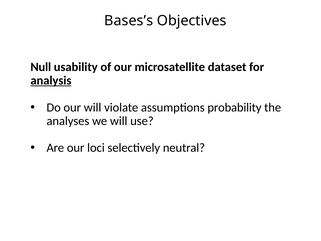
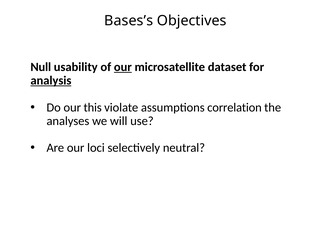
our underline: none -> present (123, 67)
our will: will -> this (93, 107)
probability: probability -> correlation (234, 107)
